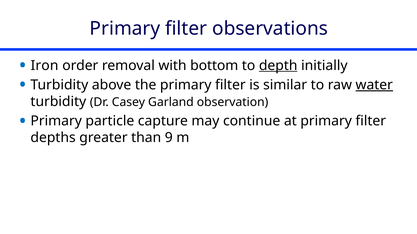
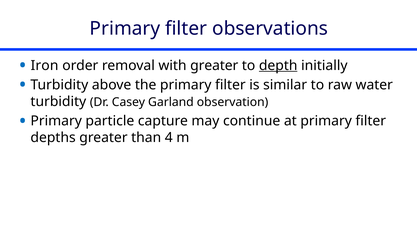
with bottom: bottom -> greater (214, 66)
water underline: present -> none (374, 85)
9: 9 -> 4 (169, 138)
